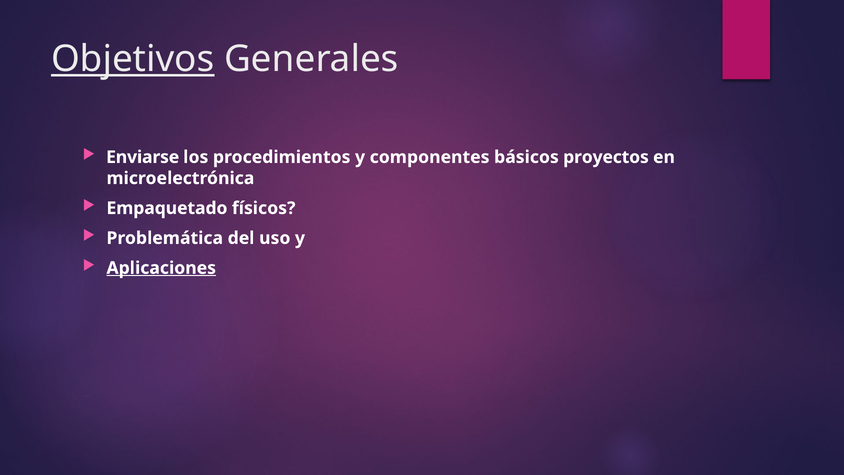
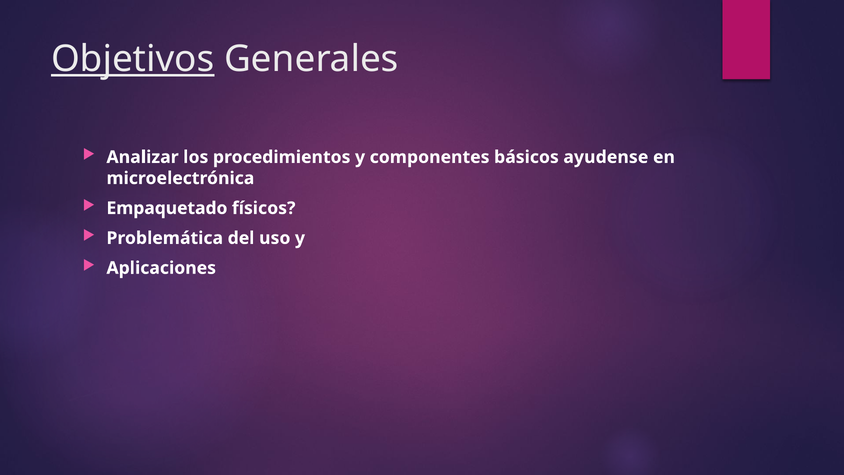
Enviarse: Enviarse -> Analizar (143, 157)
proyectos: proyectos -> ayudense (606, 157)
Aplicaciones underline: present -> none (161, 268)
